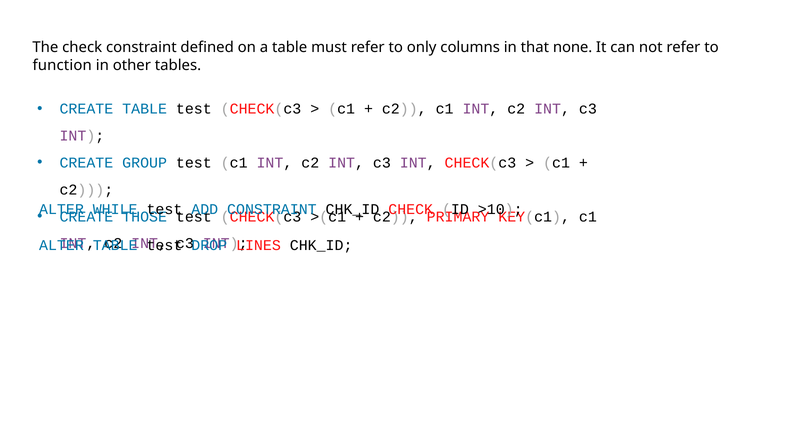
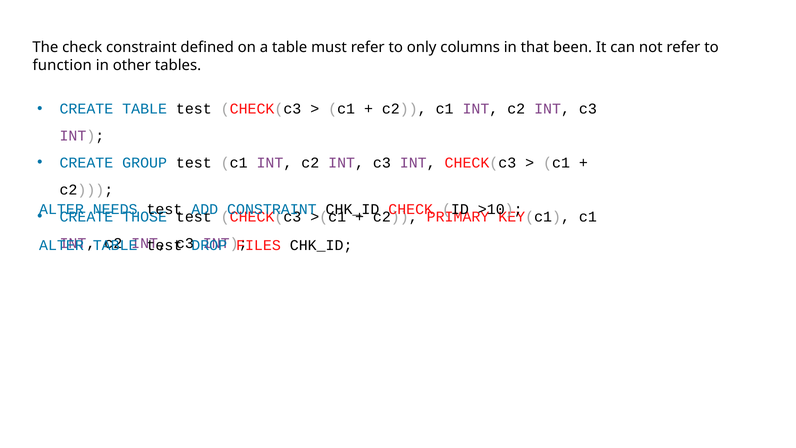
none: none -> been (573, 47)
WHILE: WHILE -> NEEDS (115, 209)
LINES: LINES -> FILES (258, 245)
